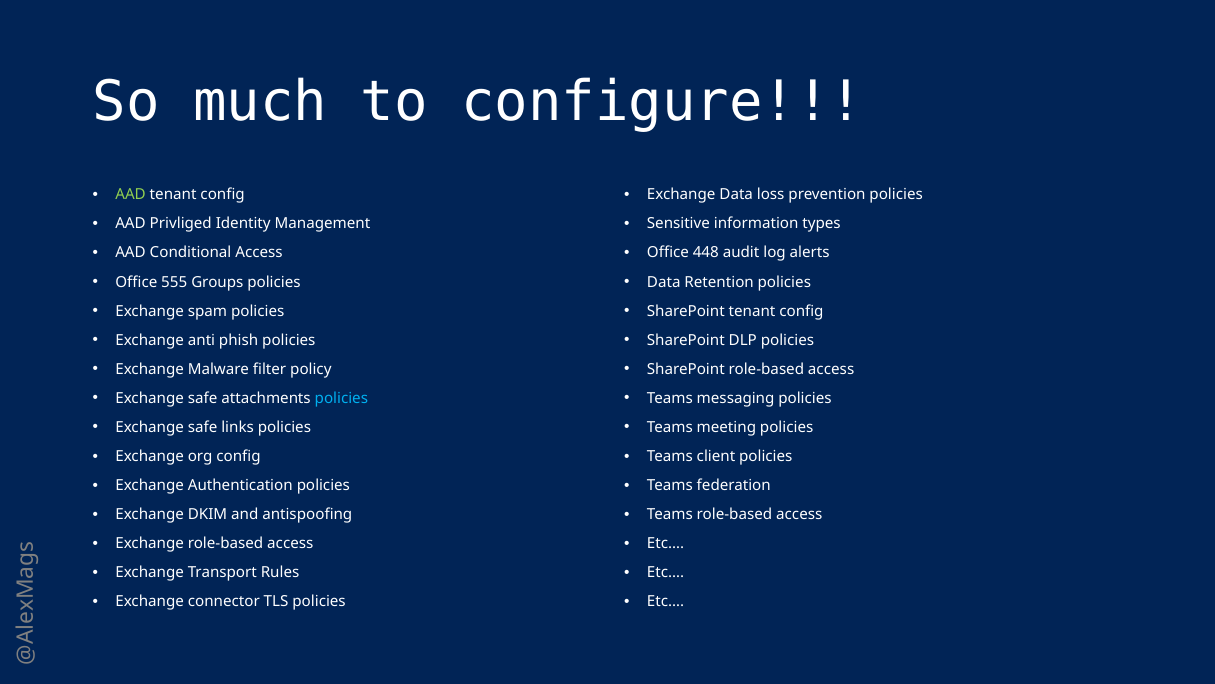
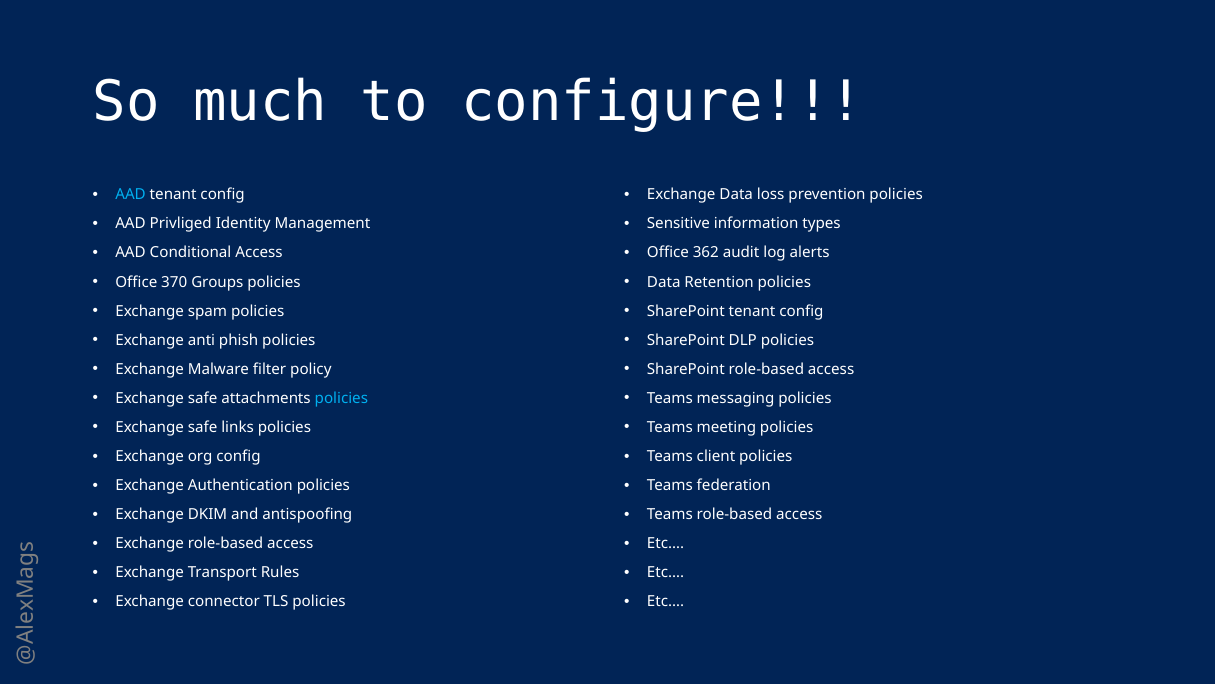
AAD colour: light green -> light blue (131, 195)
448: 448 -> 362 (706, 253)
555: 555 -> 370 (174, 282)
